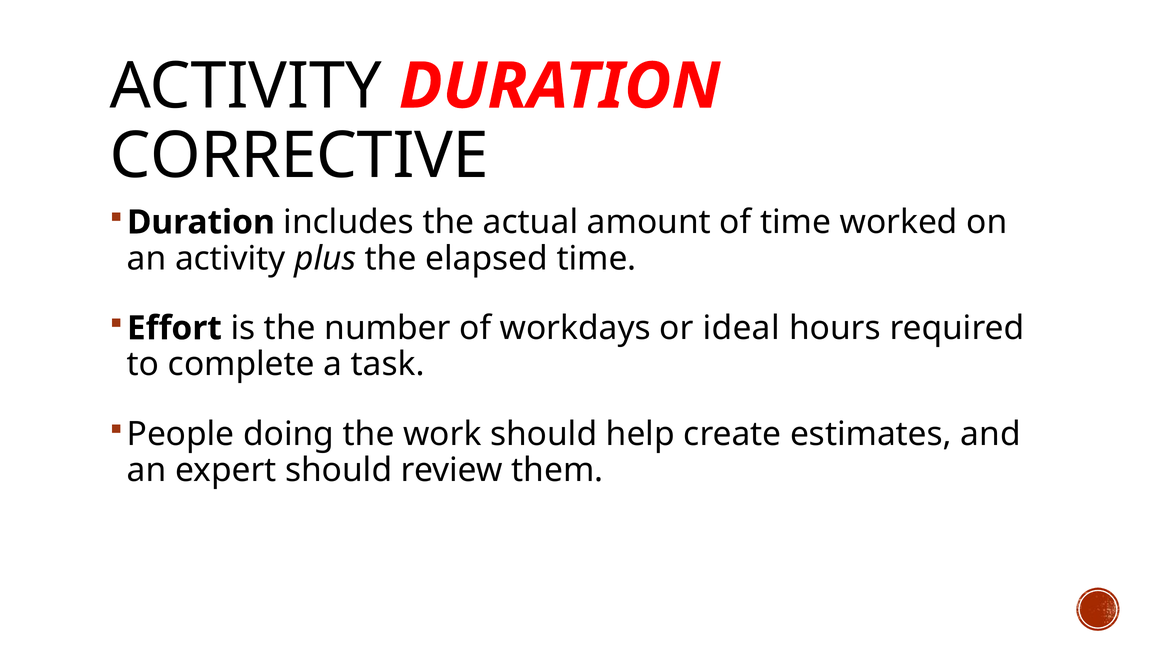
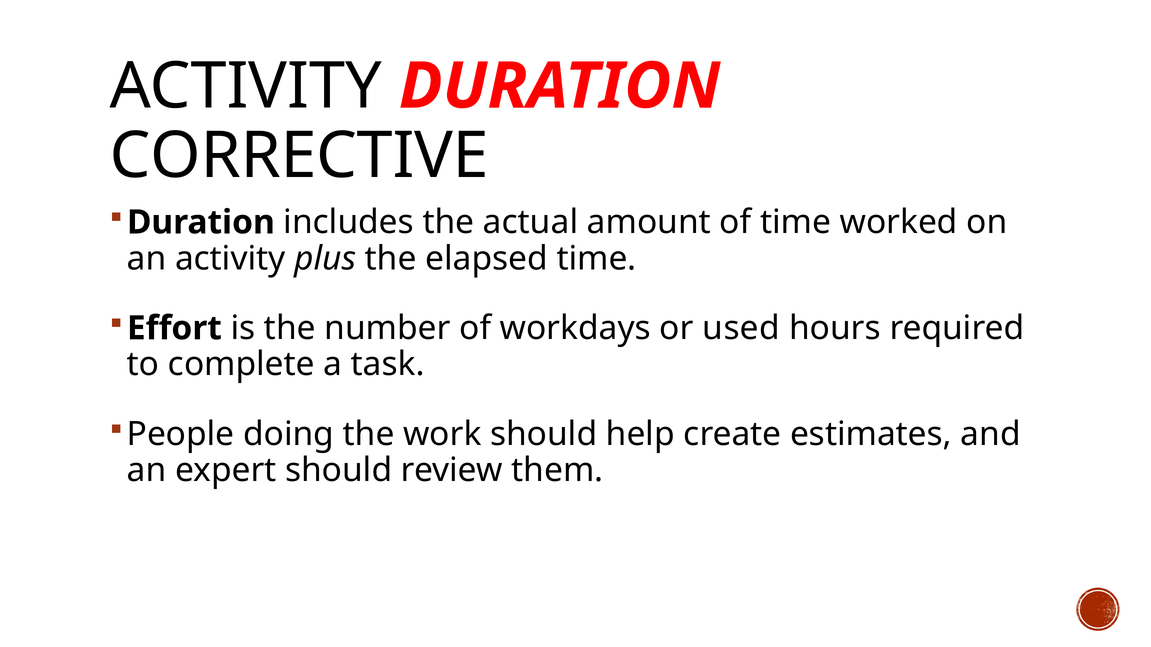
ideal: ideal -> used (741, 328)
